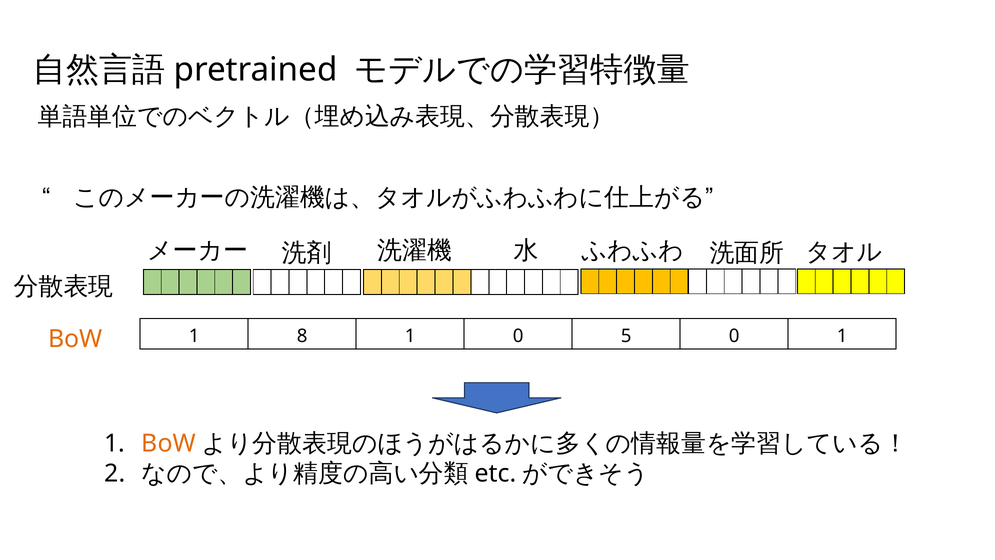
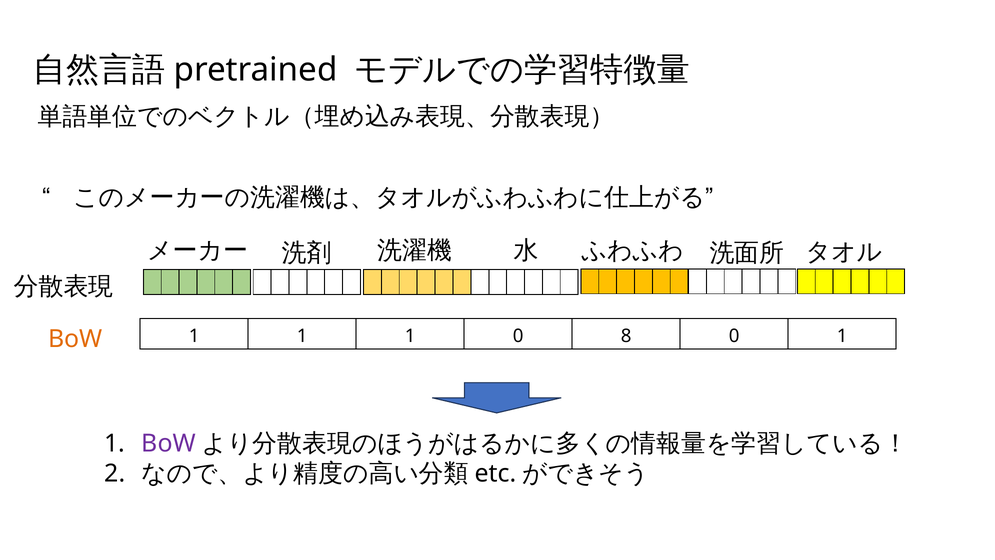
8: 8 -> 1 (302, 336)
5: 5 -> 8 (626, 336)
BoW colour: orange -> purple (169, 443)
